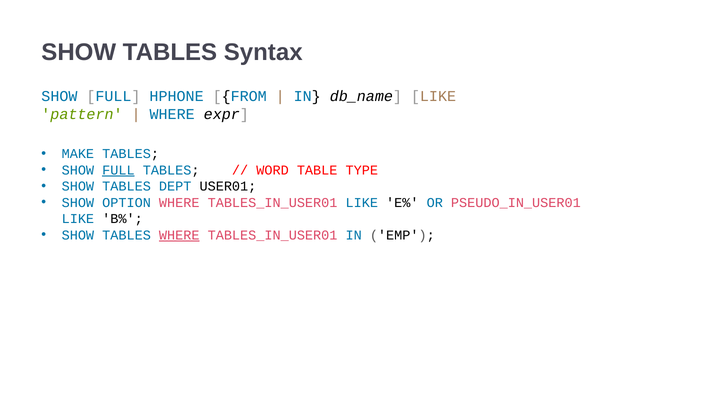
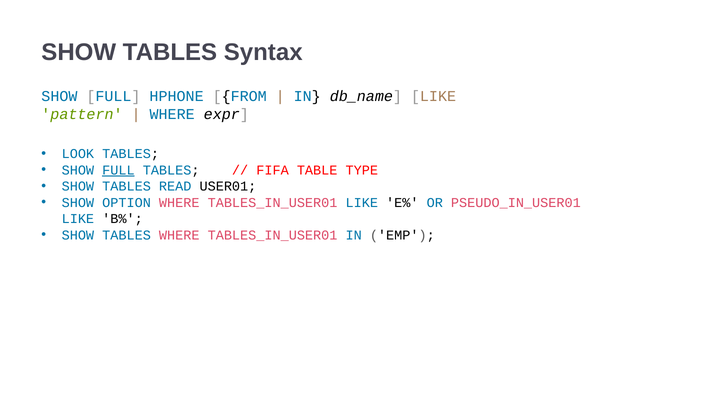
MAKE: MAKE -> LOOK (78, 154)
WORD: WORD -> FIFA (273, 170)
DEPT: DEPT -> READ (175, 186)
WHERE underline: present -> none (179, 235)
